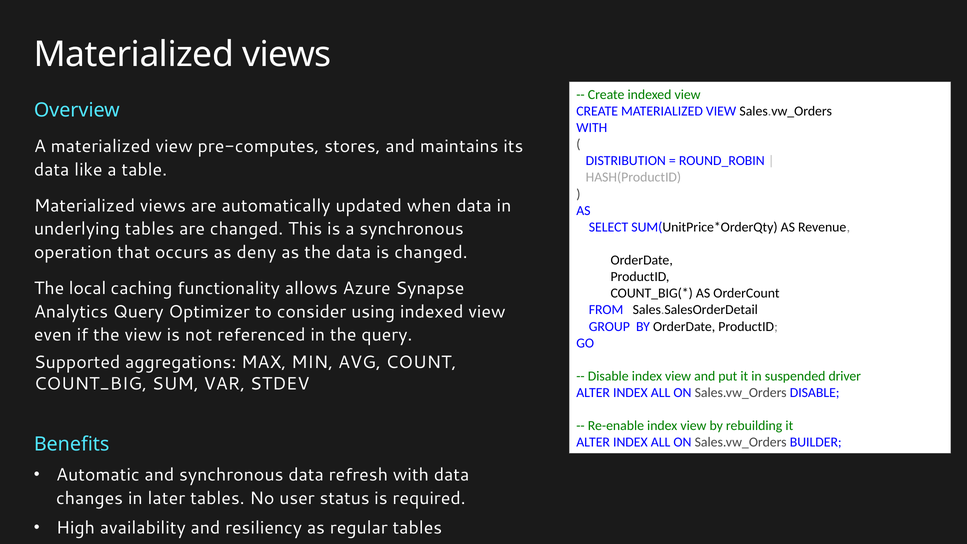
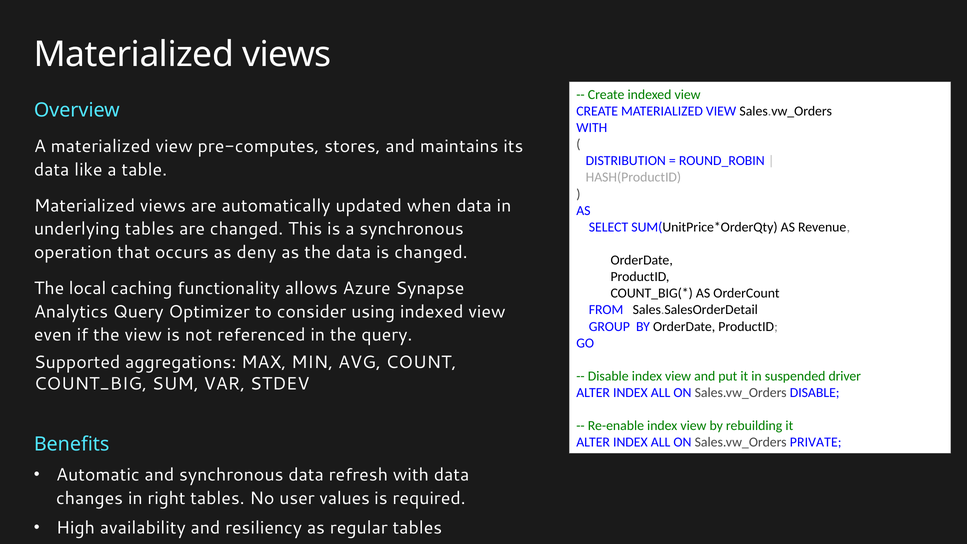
BUILDER: BUILDER -> PRIVATE (816, 442)
later: later -> right (167, 498)
status: status -> values (345, 498)
